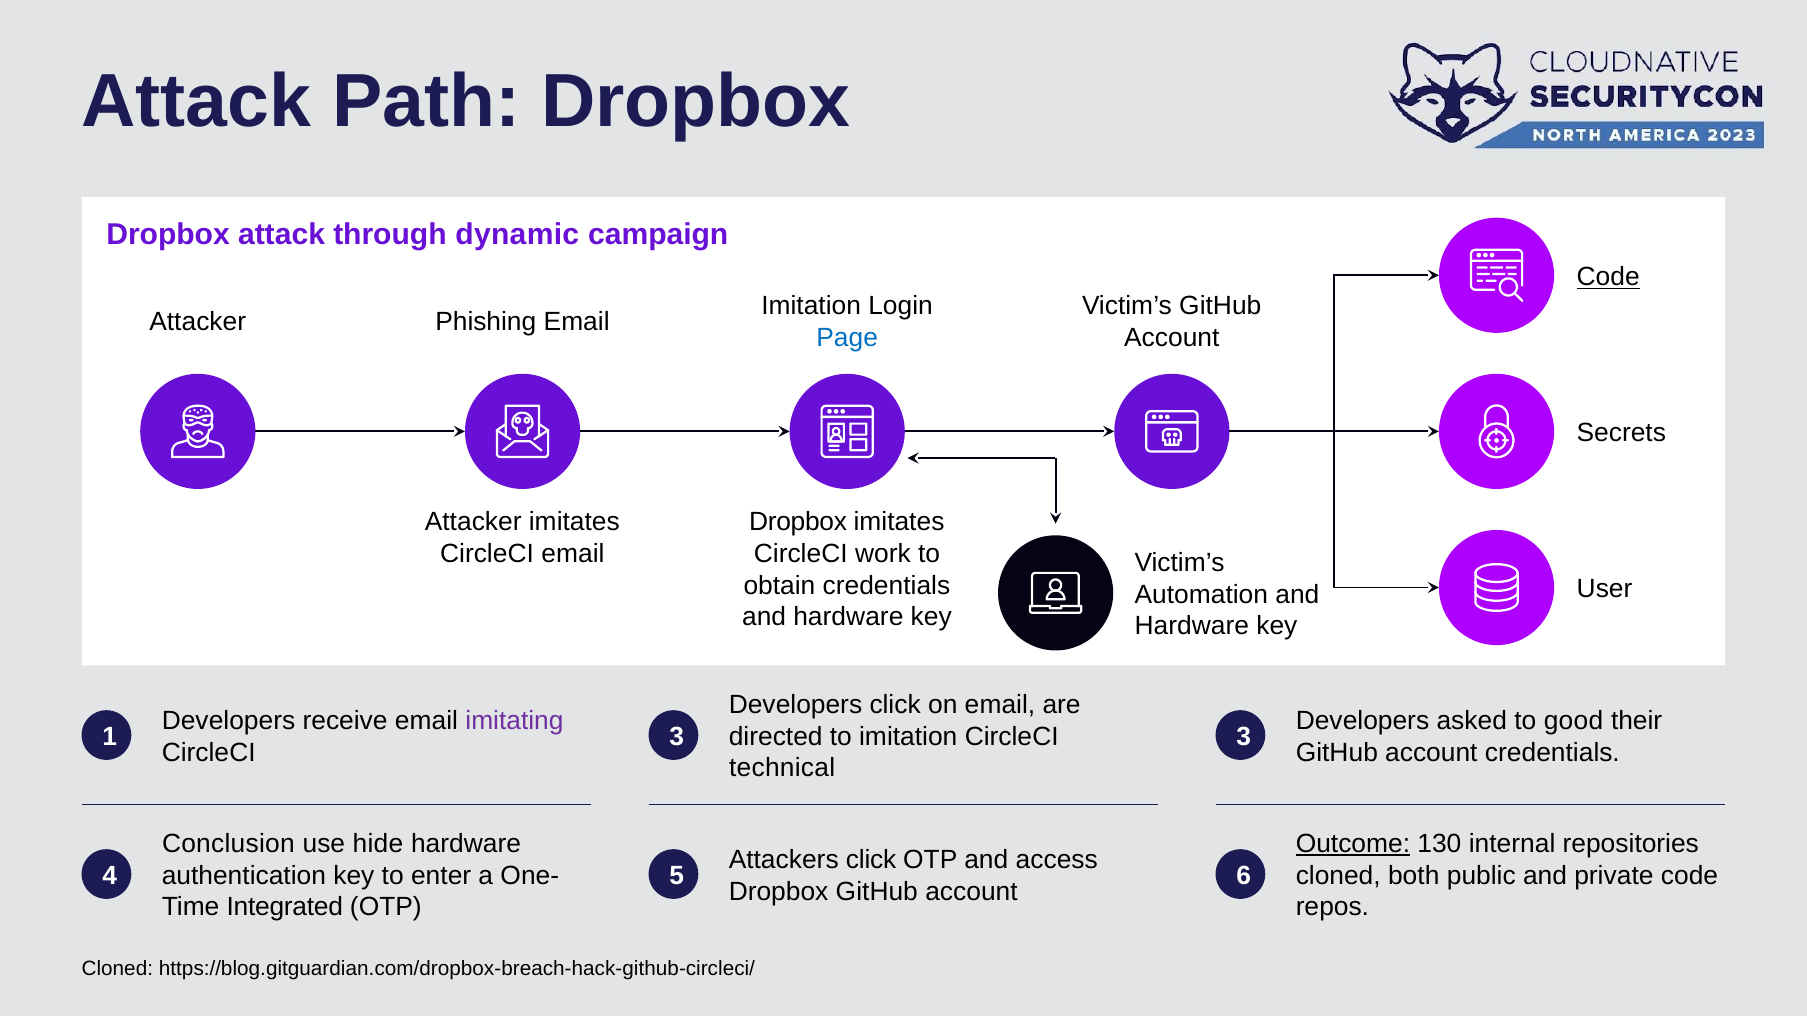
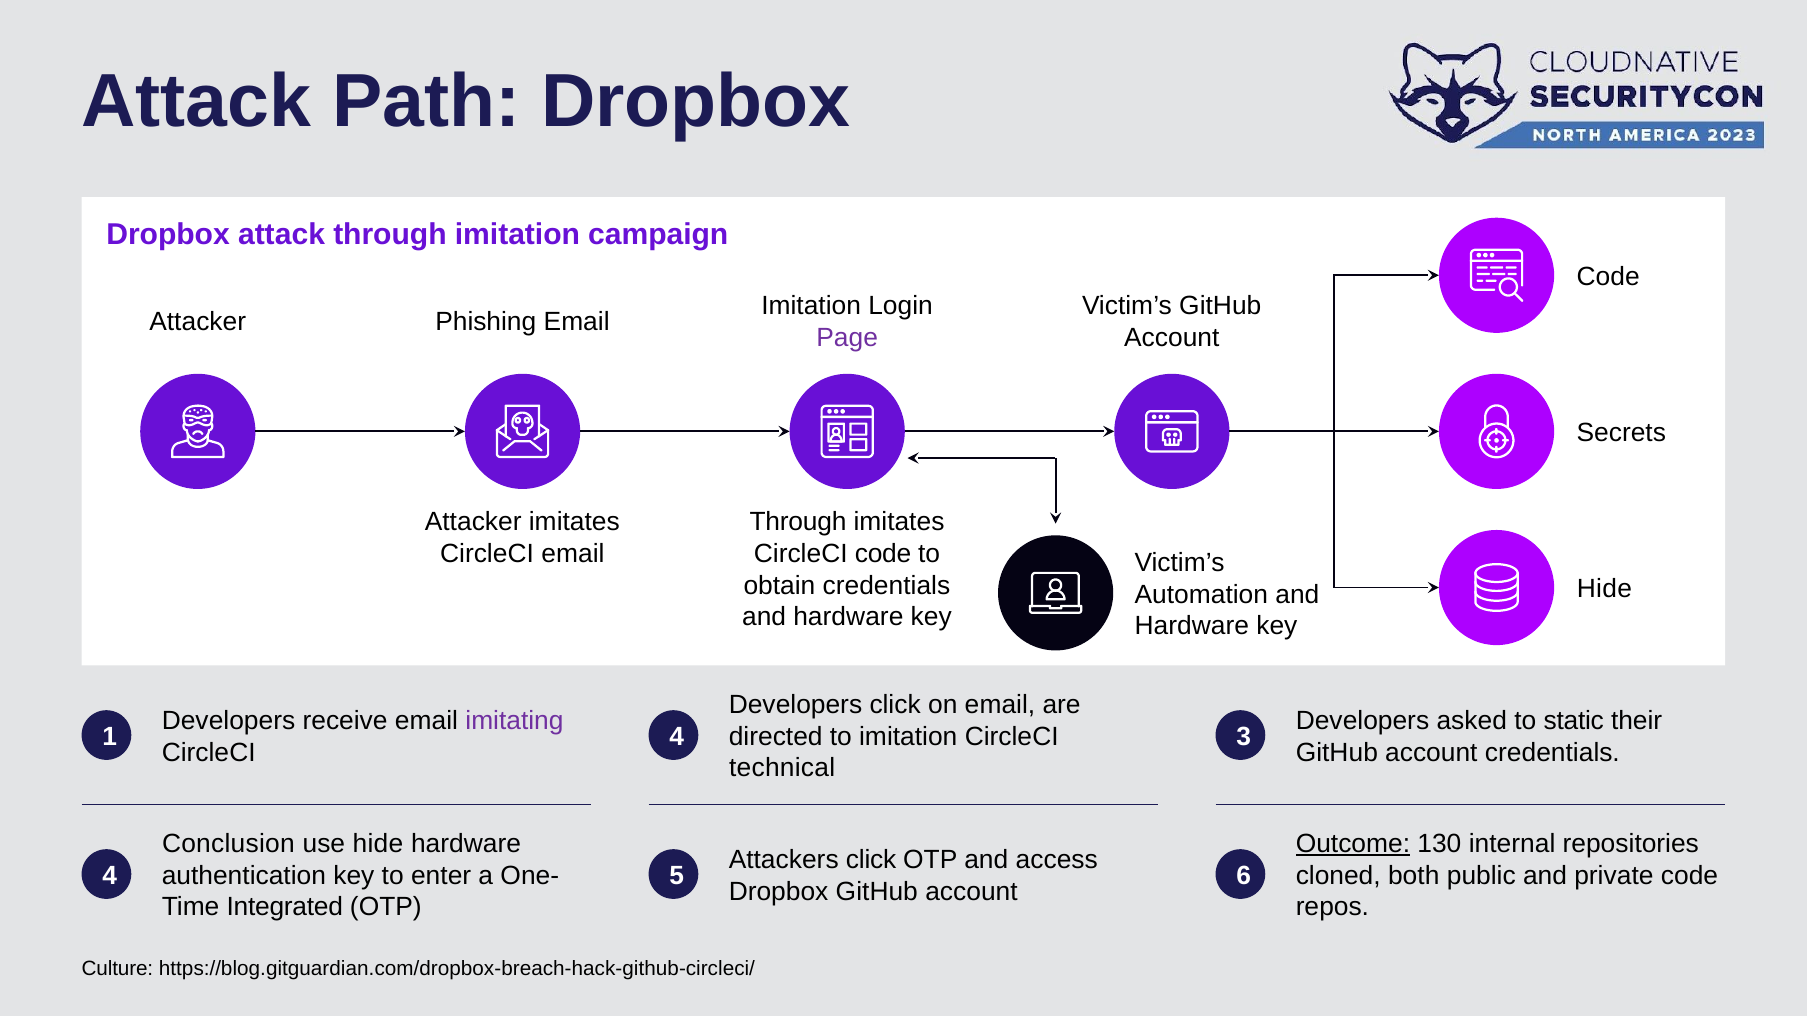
through dynamic: dynamic -> imitation (517, 235)
Code underline: present -> none (1608, 277)
Page colour: blue -> purple (847, 338)
Dropbox: Dropbox -> Through (798, 522)
CircleCI work: work -> code (883, 554)
User: User -> Hide (1604, 590)
good: good -> static (1574, 721)
1 3: 3 -> 4 (677, 737)
Cloned: Cloned -> Culture (117, 969)
